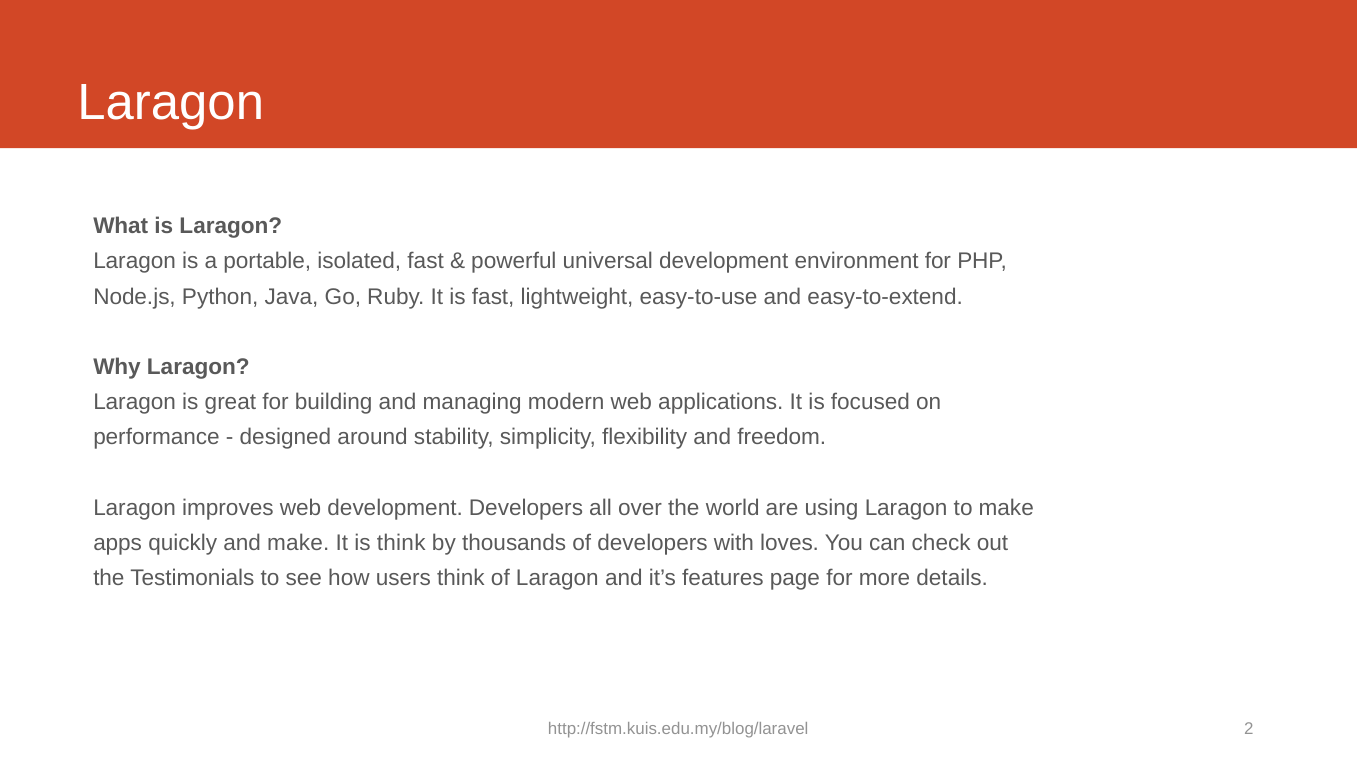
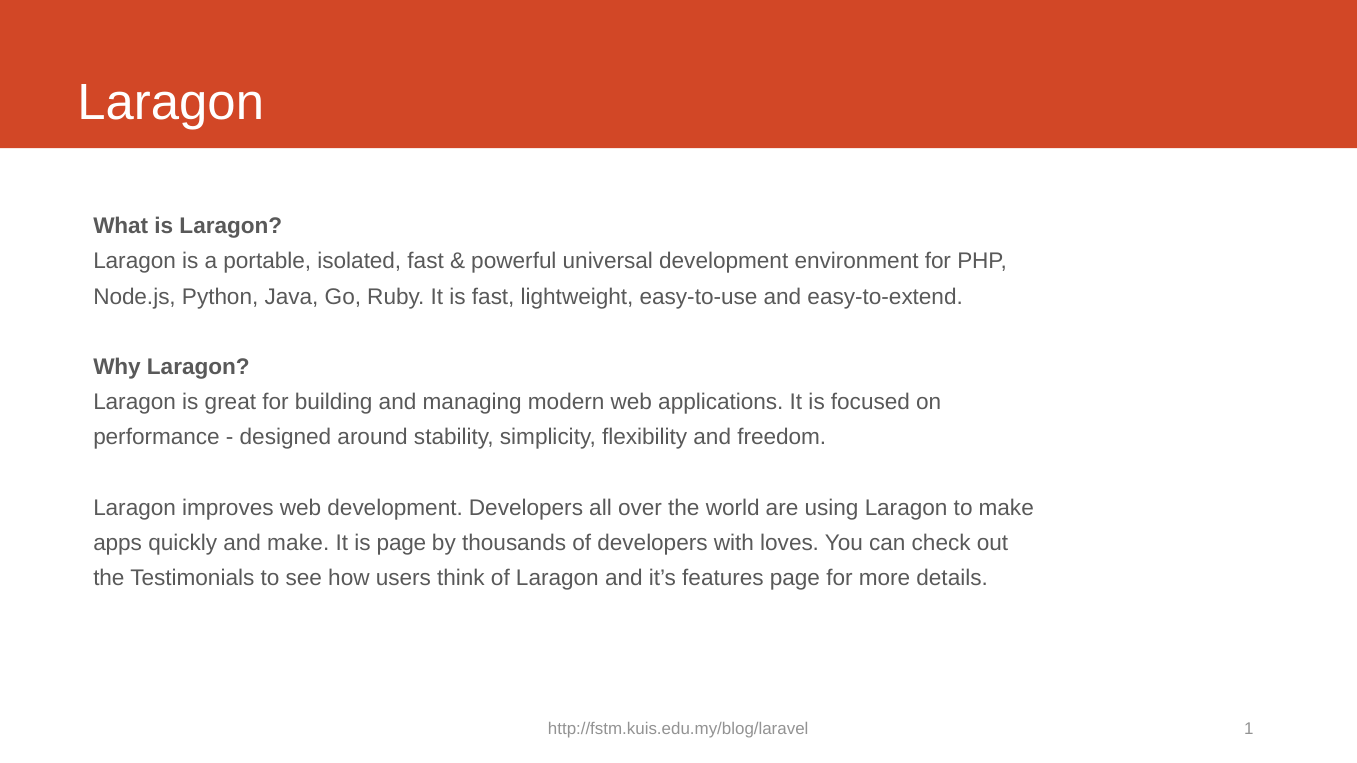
is think: think -> page (401, 543)
2: 2 -> 1 (1249, 729)
